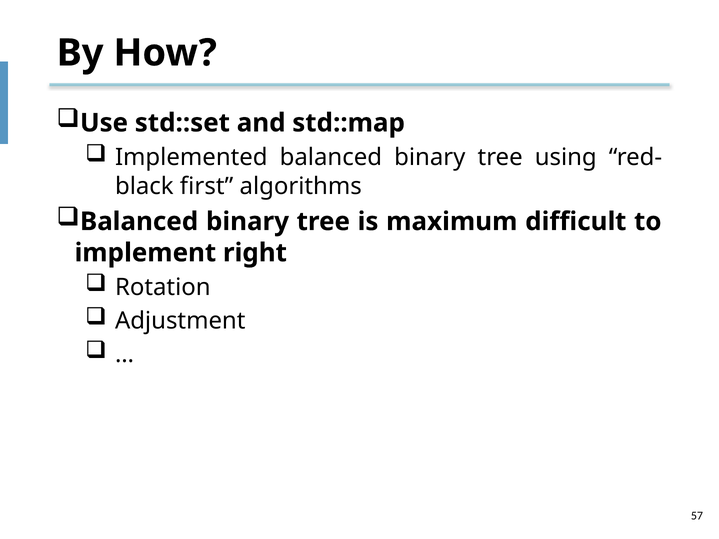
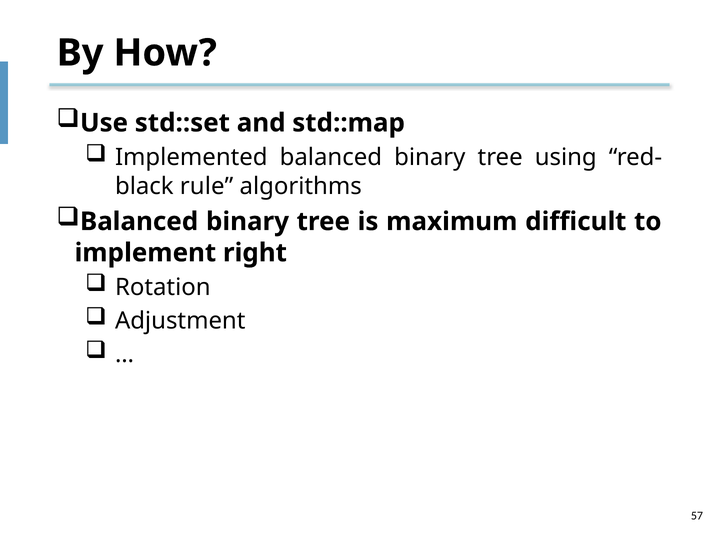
first: first -> rule (207, 186)
